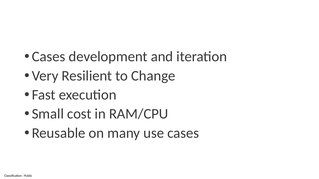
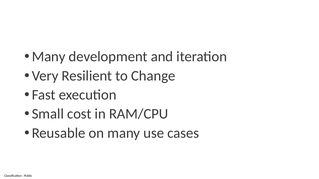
Cases: Cases -> Many (49, 57)
